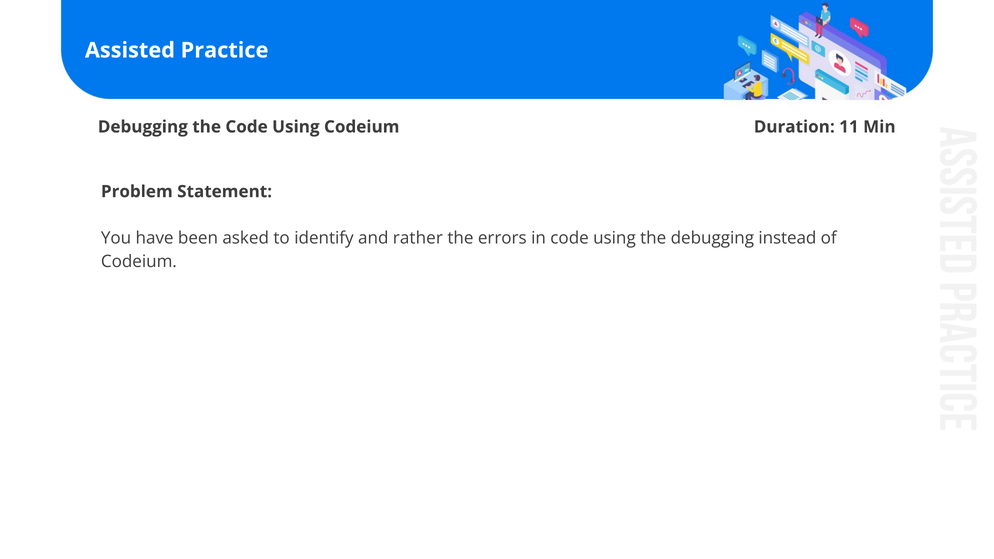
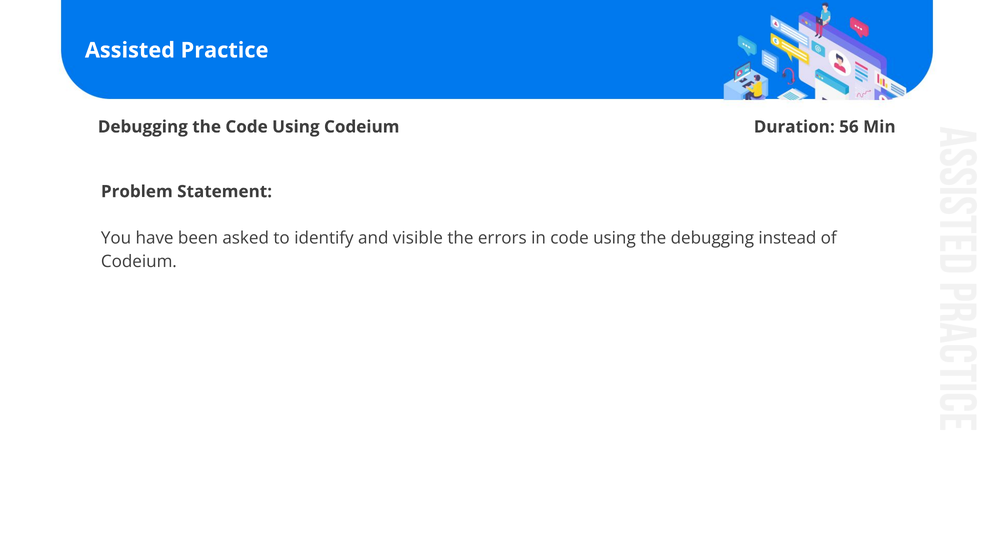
11: 11 -> 56 (849, 127)
rather: rather -> visible (418, 238)
